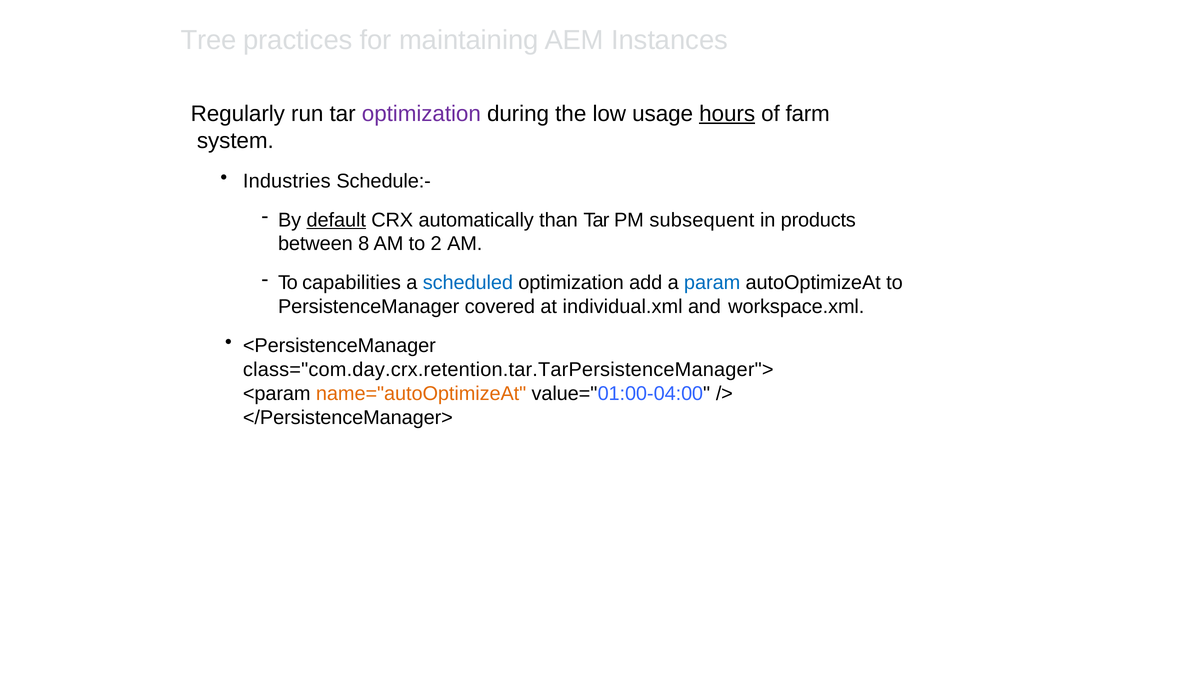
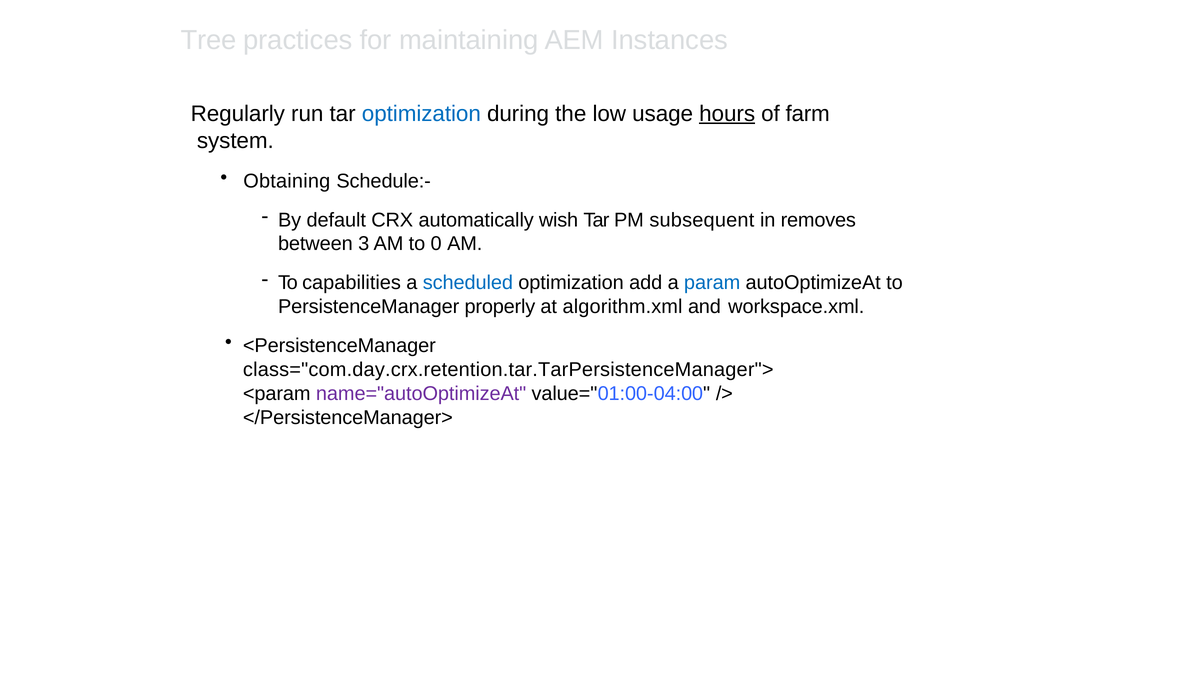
optimization colour: purple -> blue (421, 114)
Industries: Industries -> Obtaining (287, 181)
default underline: present -> none (336, 220)
than: than -> wish (559, 220)
products: products -> removes (818, 220)
between 8: 8 -> 3 (364, 244)
2: 2 -> 0 (436, 244)
covered: covered -> properly (500, 307)
individual.xml: individual.xml -> algorithm.xml (623, 307)
name="autoOptimizeAt colour: orange -> purple (421, 393)
